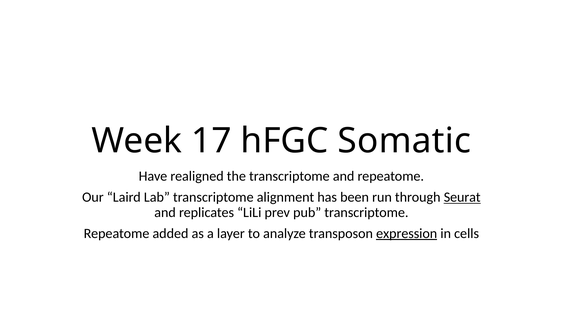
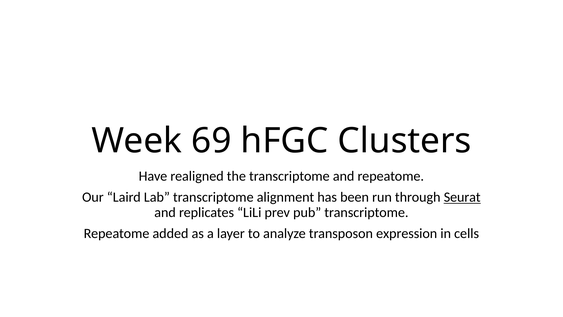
17: 17 -> 69 (211, 141)
Somatic: Somatic -> Clusters (405, 141)
expression underline: present -> none (407, 233)
